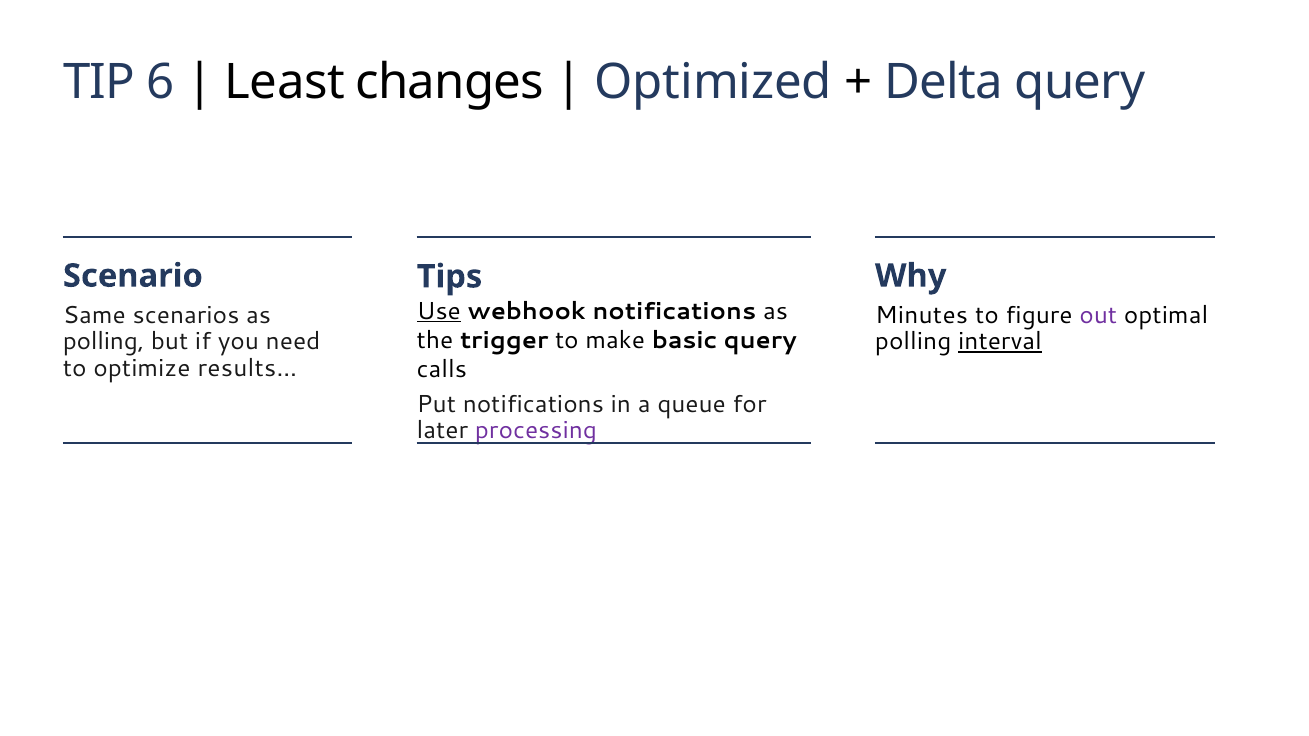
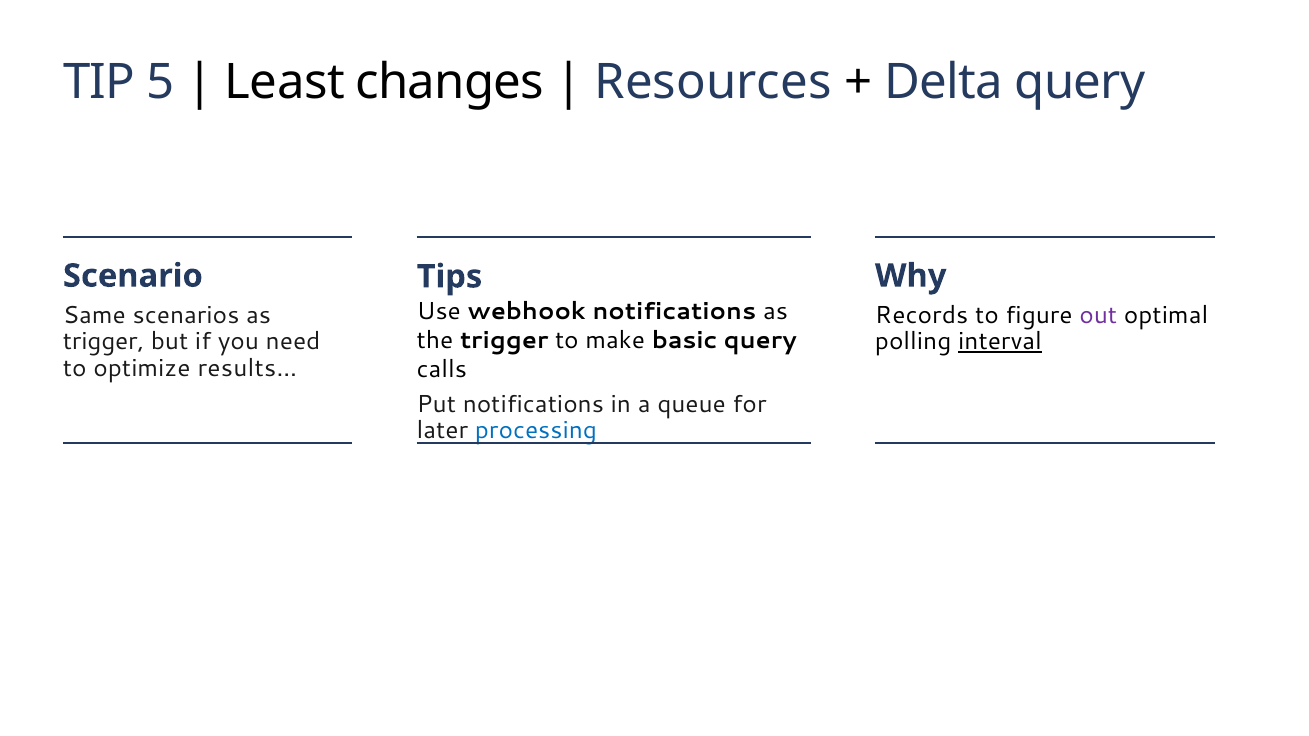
6: 6 -> 5 (161, 82)
Optimized: Optimized -> Resources (713, 82)
Use underline: present -> none (439, 311)
Minutes: Minutes -> Records (922, 315)
polling: polling -> trigger (104, 342)
processing colour: purple -> blue (536, 431)
